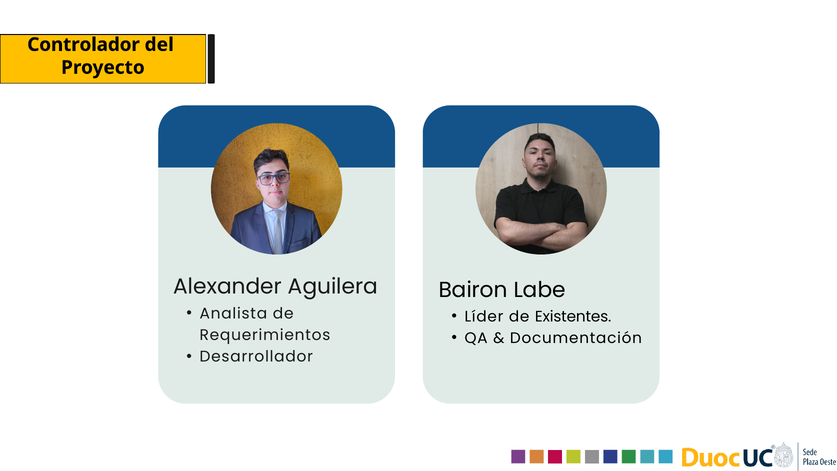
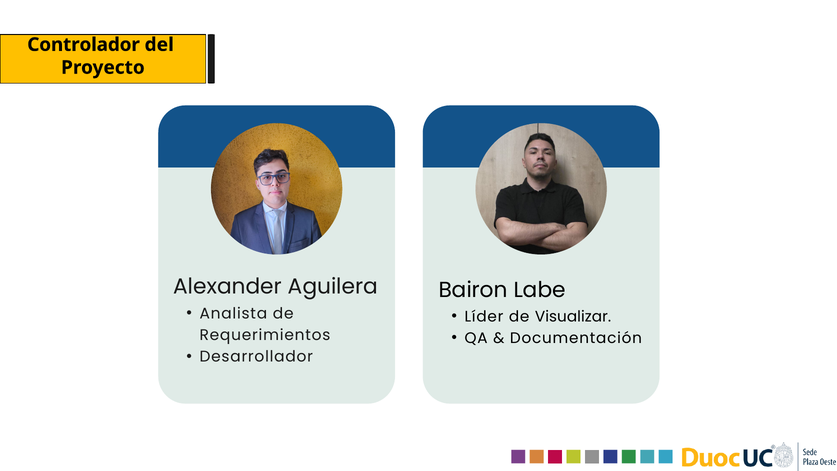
Existentes: Existentes -> Visualizar (573, 317)
